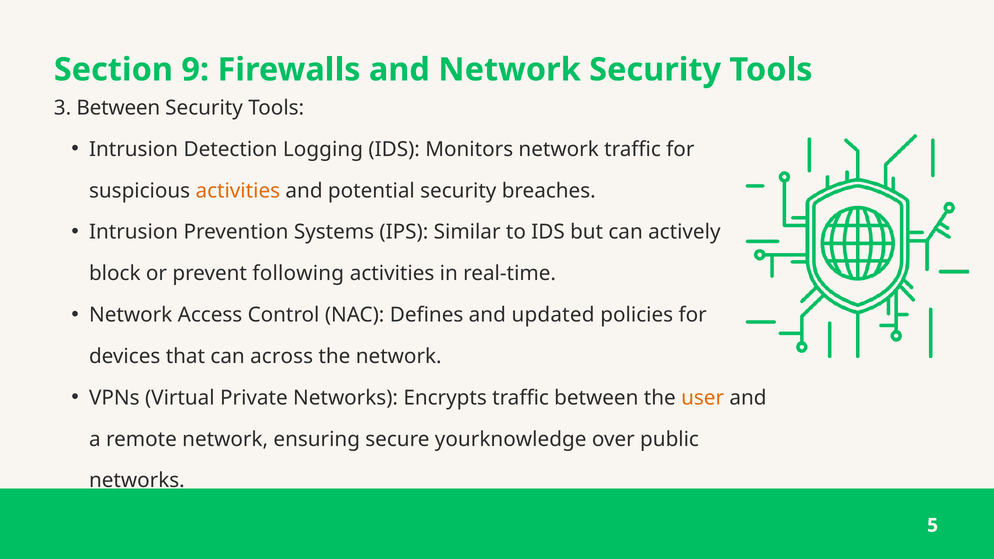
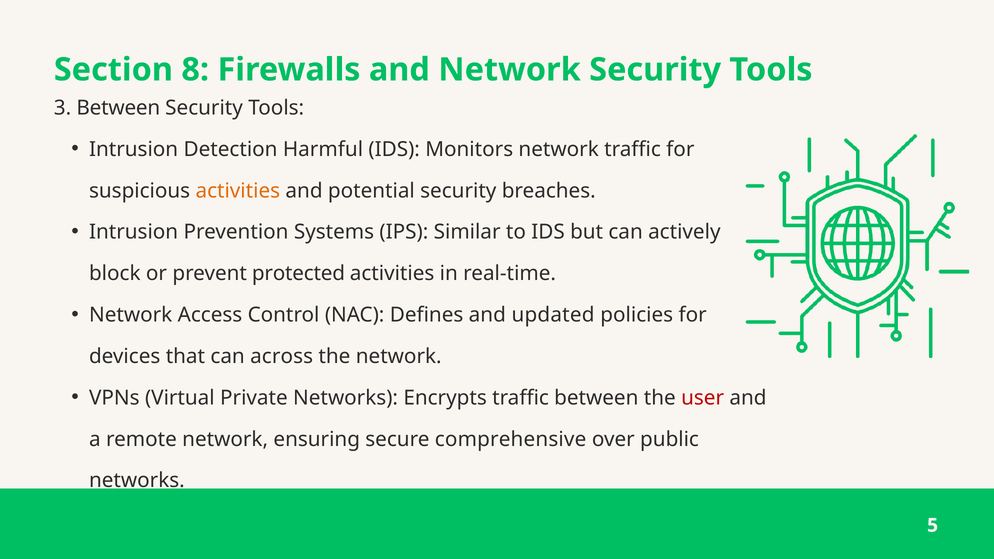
9: 9 -> 8 (195, 70)
Logging: Logging -> Harmful (323, 149)
following: following -> protected (298, 274)
user colour: orange -> red (703, 398)
yourknowledge: yourknowledge -> comprehensive (511, 439)
